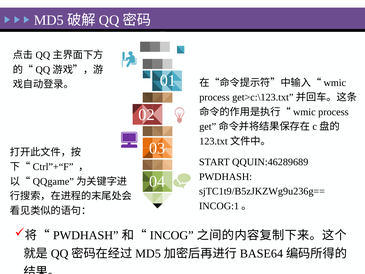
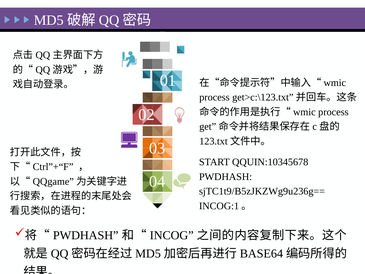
QQUIN:46289689: QQUIN:46289689 -> QQUIN:10345678 (270, 162)
